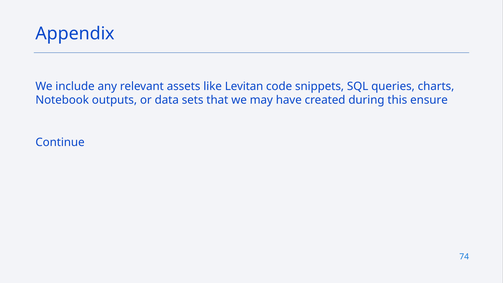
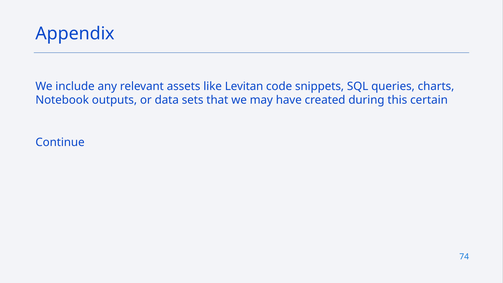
ensure: ensure -> certain (429, 100)
